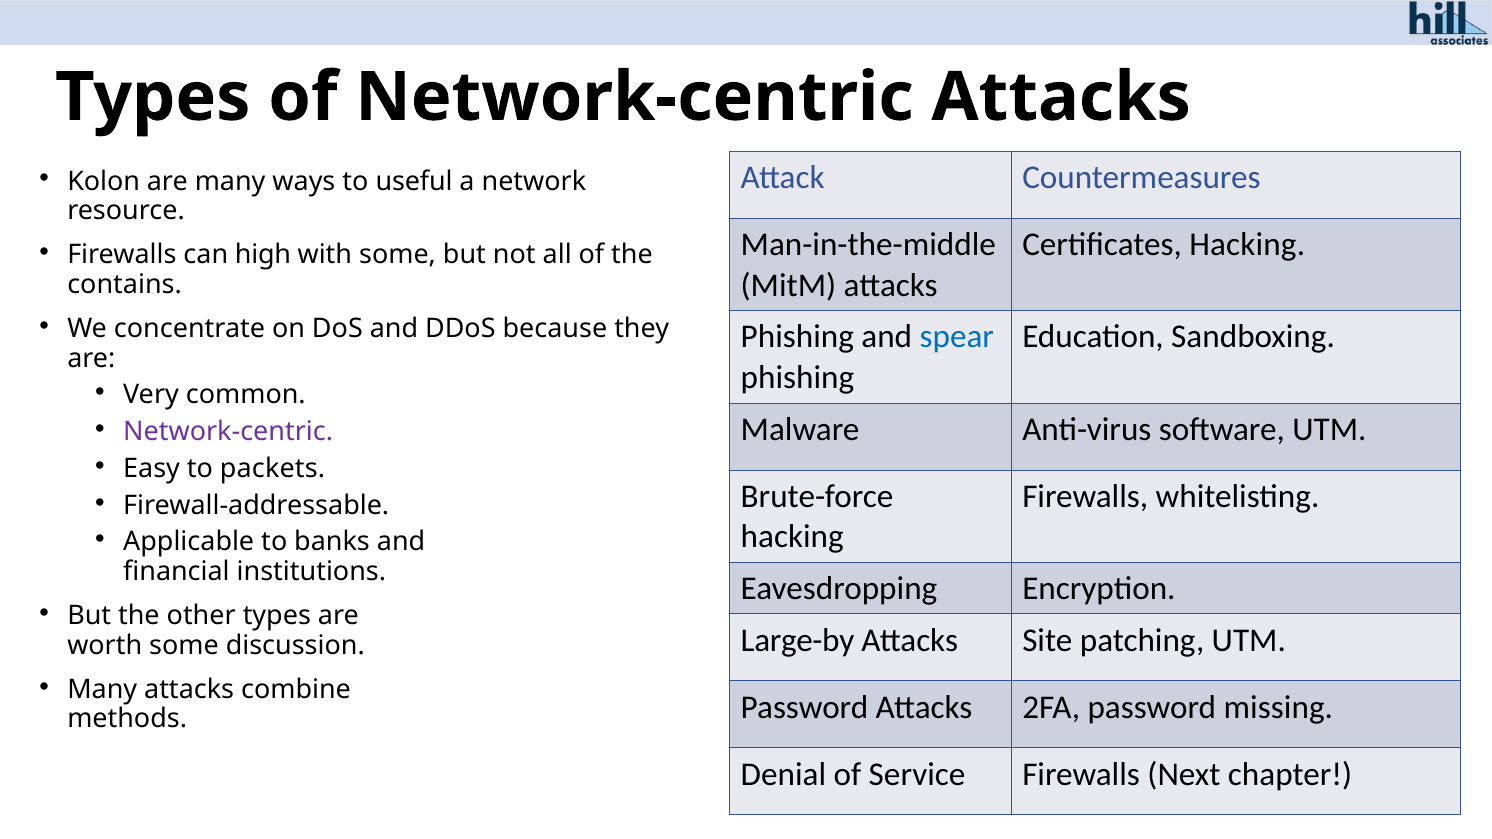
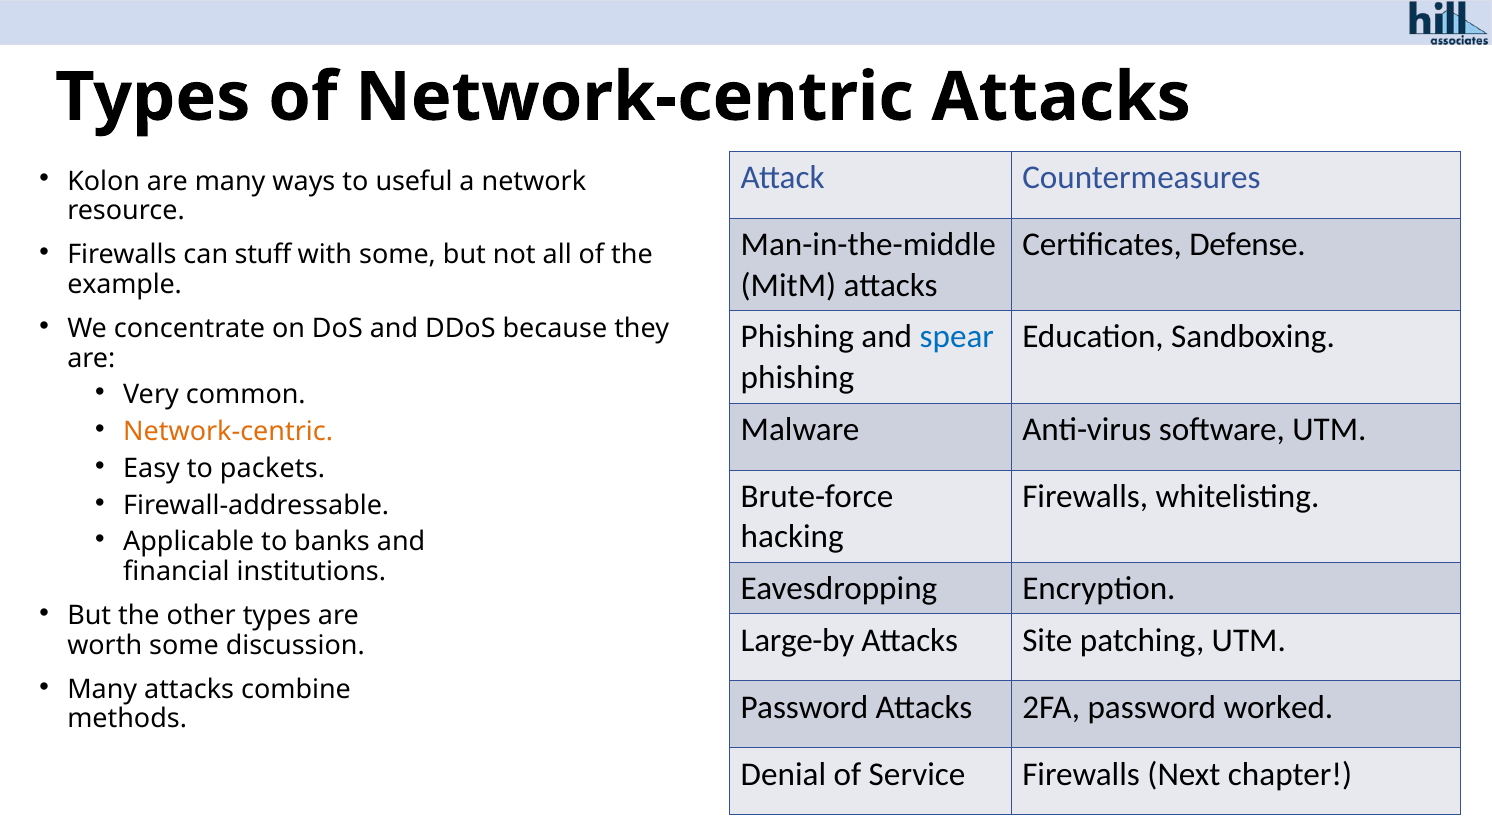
Certificates Hacking: Hacking -> Defense (1247, 245)
high: high -> stuff (263, 255)
contains: contains -> example (125, 285)
Network-centric colour: purple -> orange (228, 432)
missing: missing -> worked (1278, 707)
